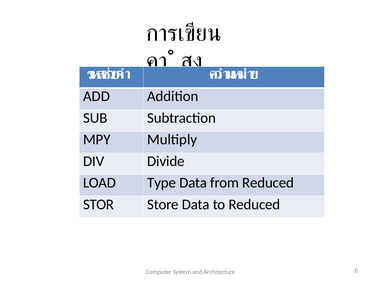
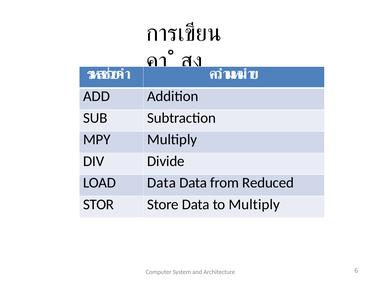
LOAD Type: Type -> Data (162, 183)
to Reduced: Reduced -> Multiply (254, 205)
